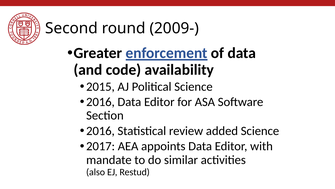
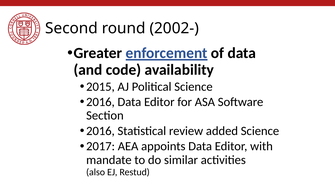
2009-: 2009- -> 2002- (174, 28)
